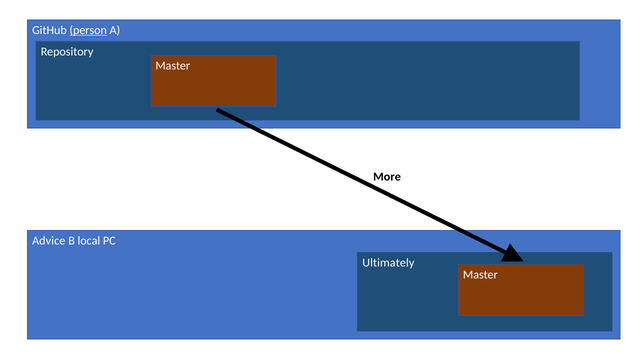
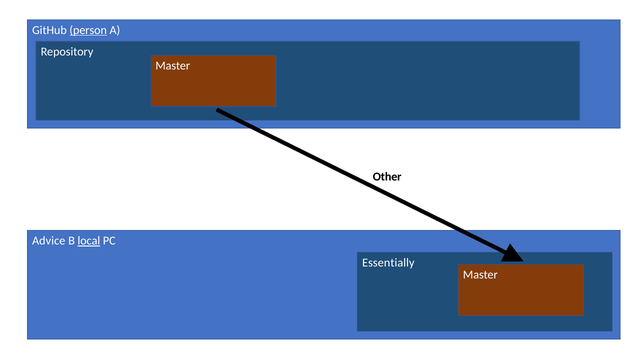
More: More -> Other (387, 177)
local underline: none -> present (89, 241)
Ultimately: Ultimately -> Essentially (388, 263)
